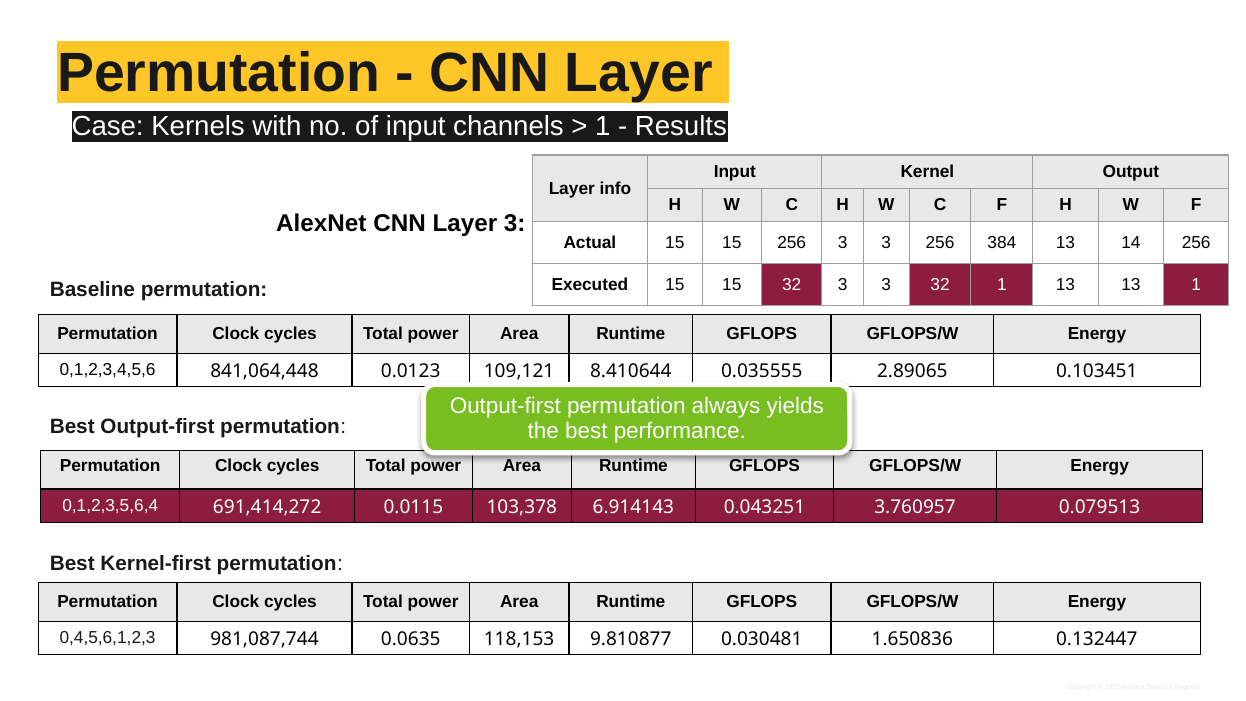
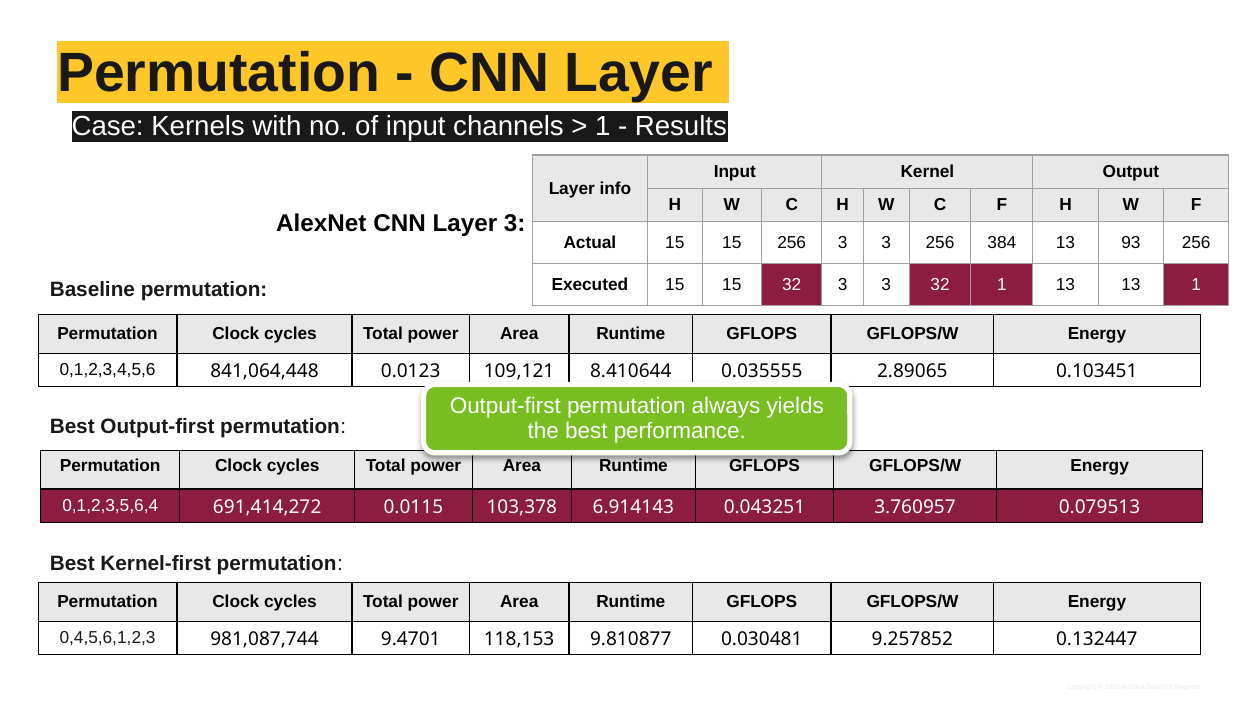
14: 14 -> 93 (1131, 243)
0.0635: 0.0635 -> 9.4701 (411, 639)
1.650836: 1.650836 -> 9.257852 (912, 639)
